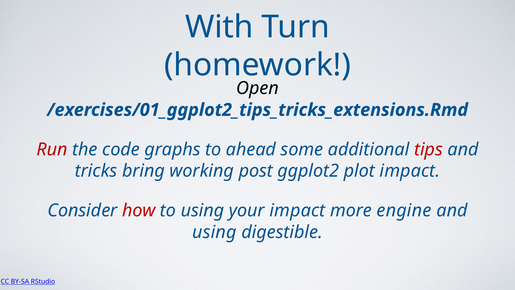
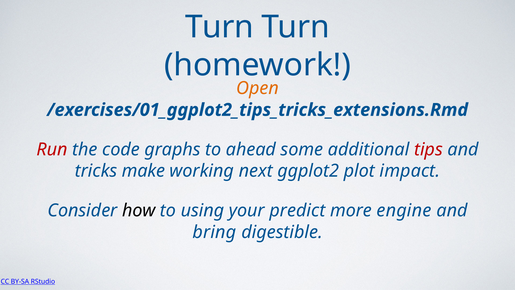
With: With -> Turn (219, 27)
Open colour: black -> orange (258, 88)
bring: bring -> make (144, 171)
post: post -> next (256, 171)
how colour: red -> black (139, 210)
your impact: impact -> predict (297, 210)
using: using -> bring (214, 232)
